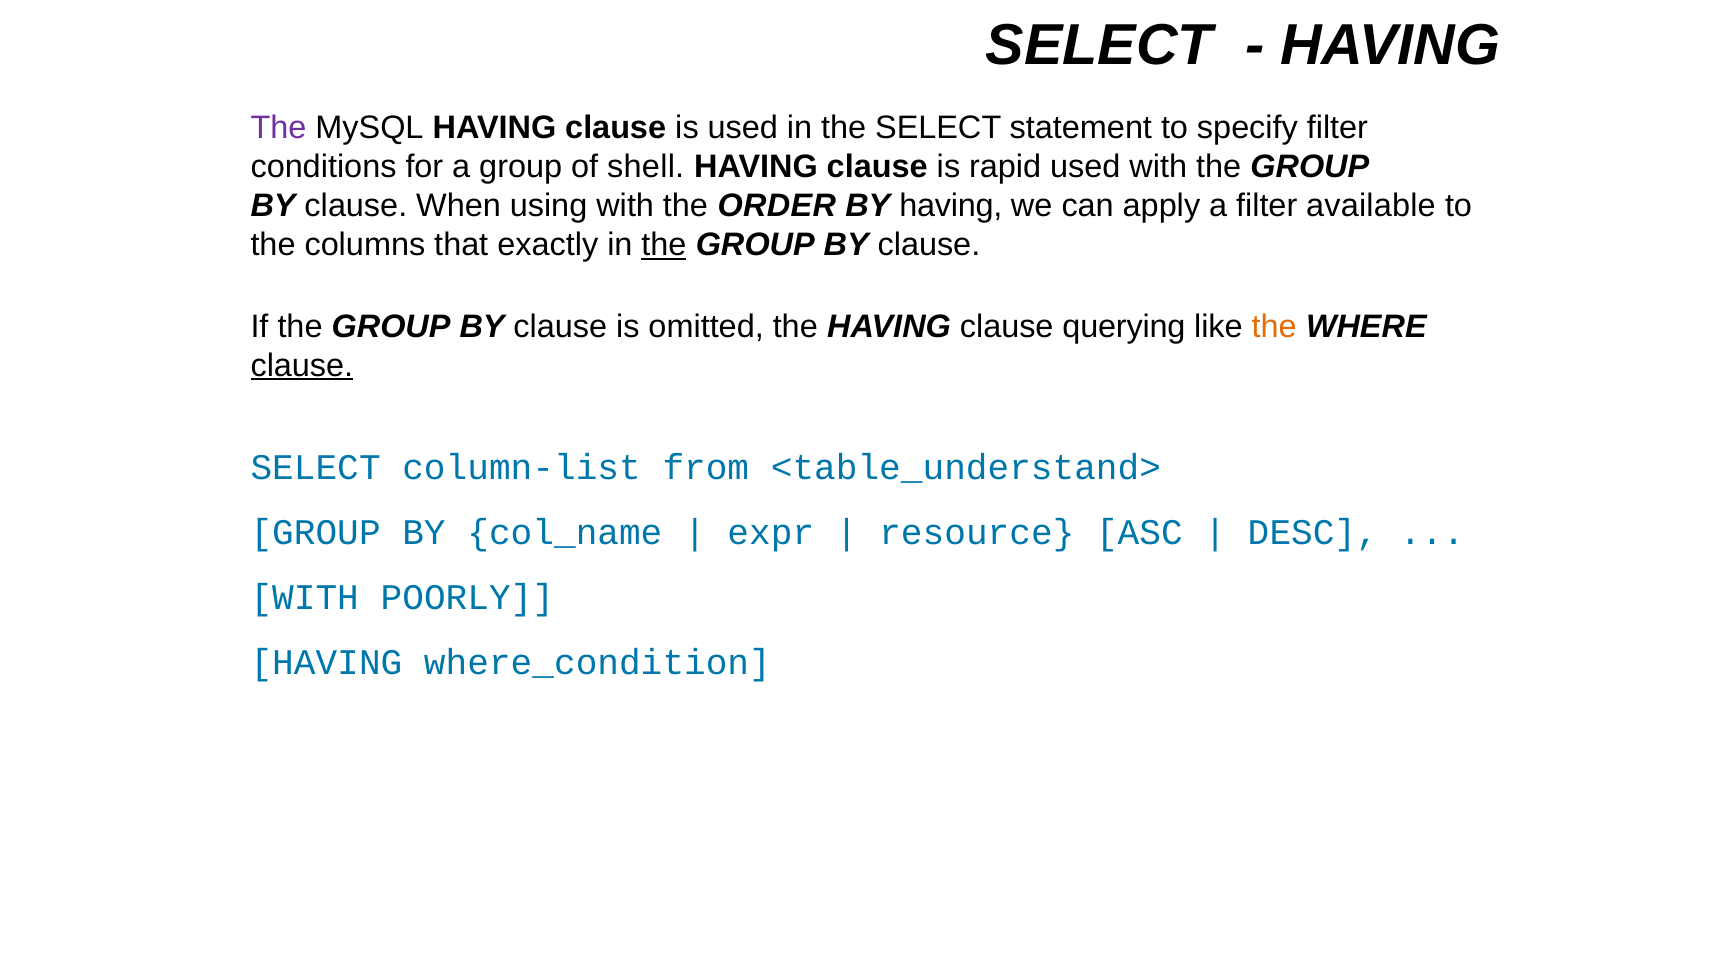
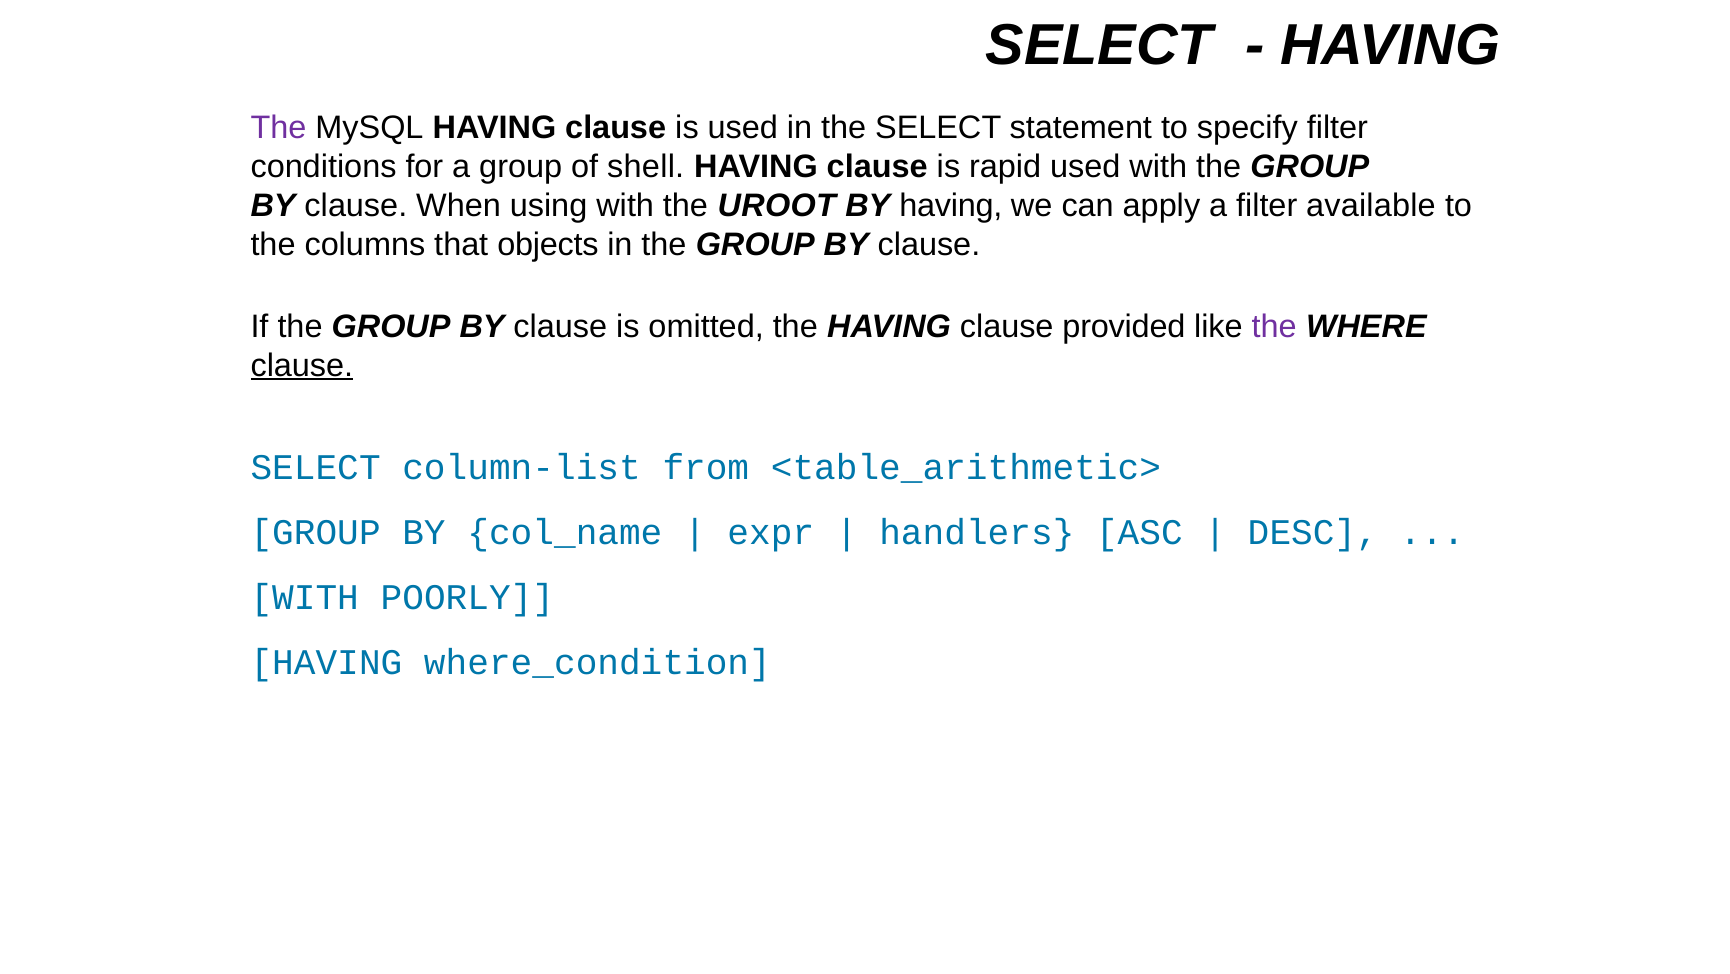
ORDER: ORDER -> UROOT (777, 206)
exactly: exactly -> objects (548, 245)
the underline: present -> none (664, 245)
querying: querying -> provided (1124, 326)
the colour: orange -> purple (1274, 326)
<table_understand>: <table_understand> -> <table_arithmetic> (966, 468)
resource: resource -> handlers (977, 533)
